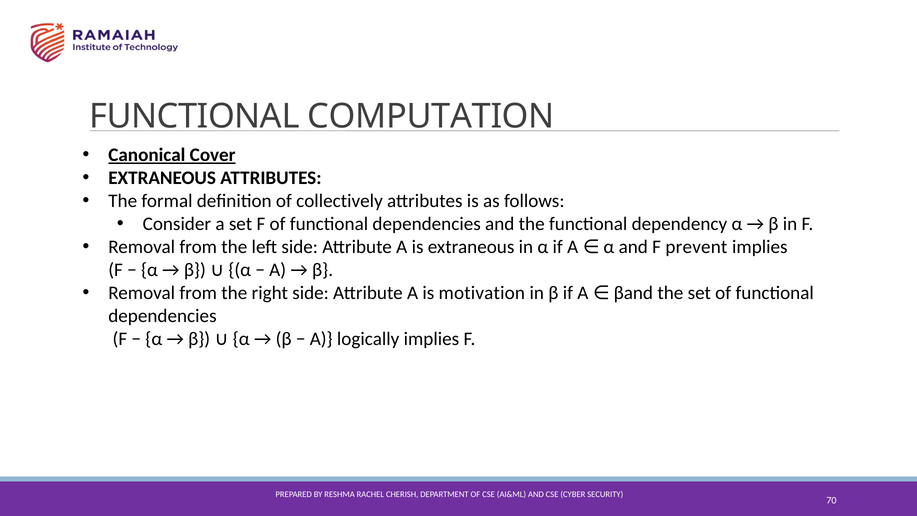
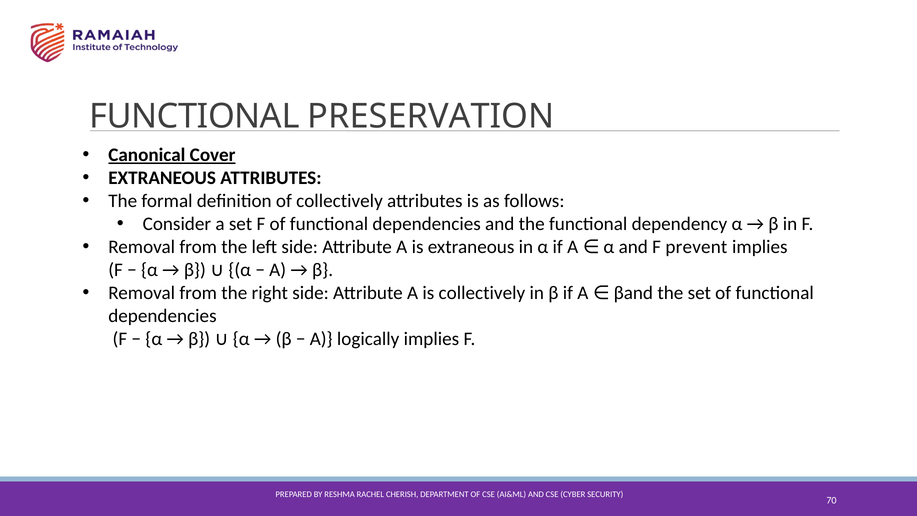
COMPUTATION: COMPUTATION -> PRESERVATION (431, 116)
is motivation: motivation -> collectively (482, 293)
